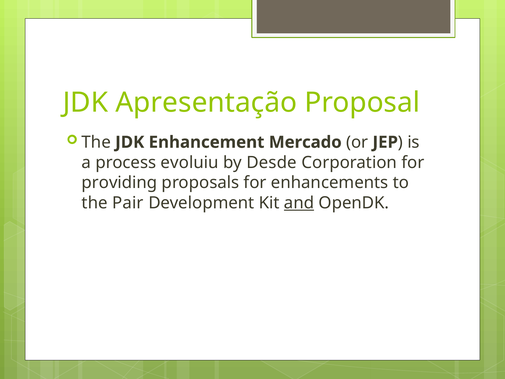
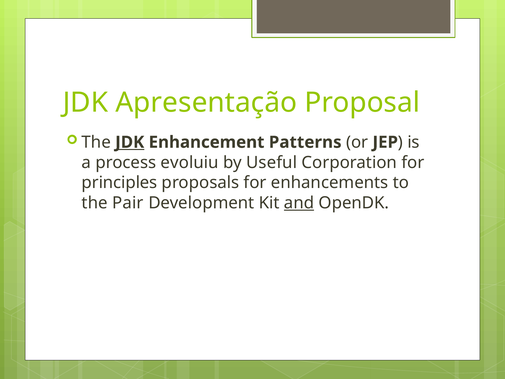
JDK underline: none -> present (130, 142)
Mercado: Mercado -> Patterns (305, 142)
Desde: Desde -> Useful (272, 162)
providing: providing -> principles (120, 183)
